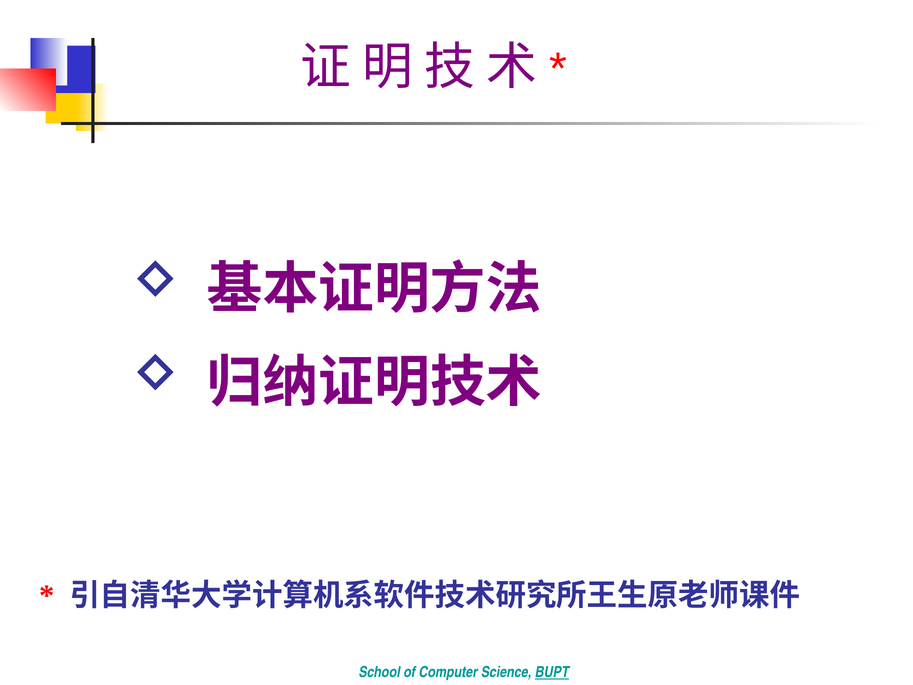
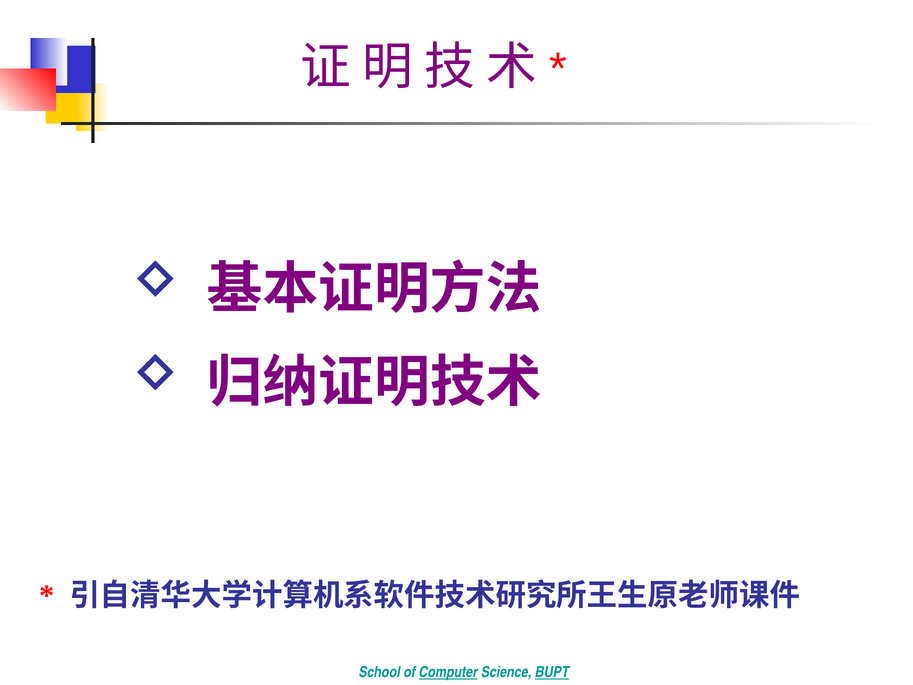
Computer underline: none -> present (448, 672)
